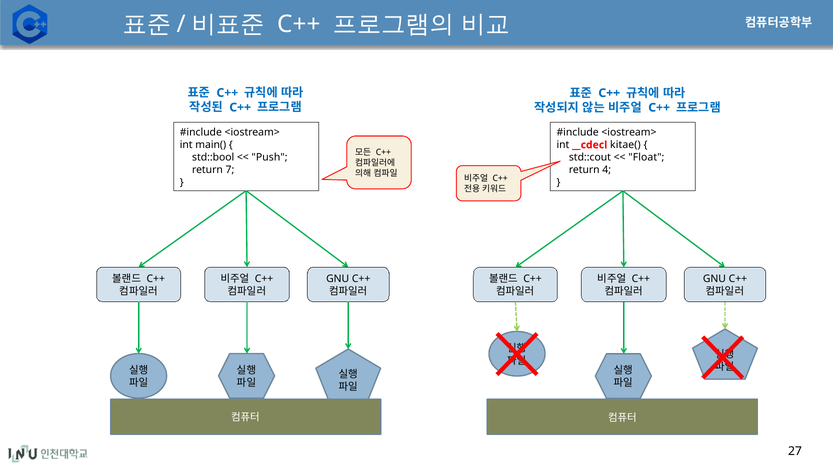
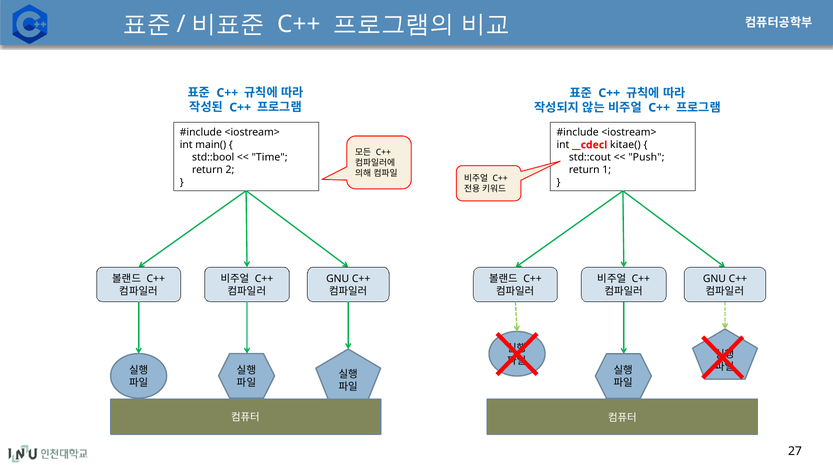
Push: Push -> Time (270, 157)
Float: Float -> Push (646, 158)
7: 7 -> 2 (230, 170)
4: 4 -> 1 (607, 170)
